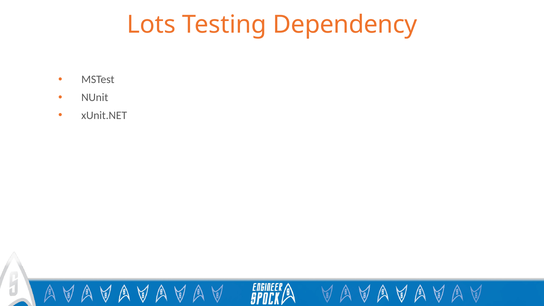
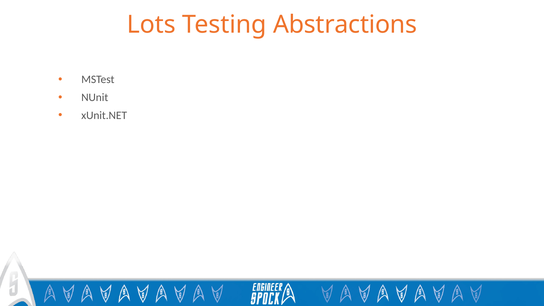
Dependency: Dependency -> Abstractions (345, 25)
